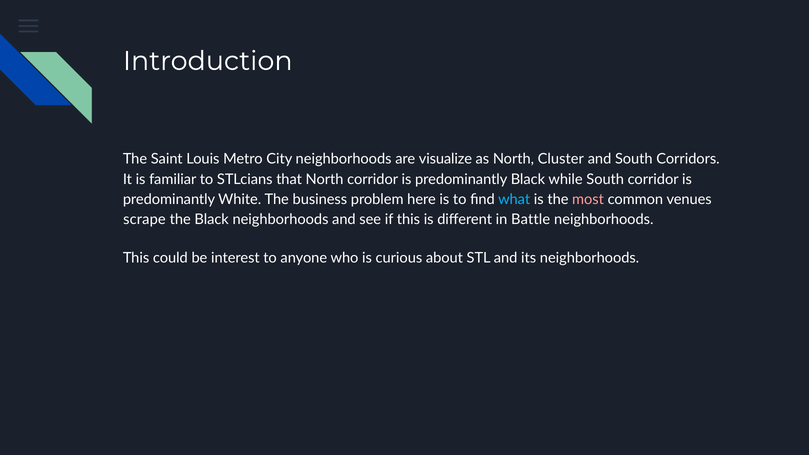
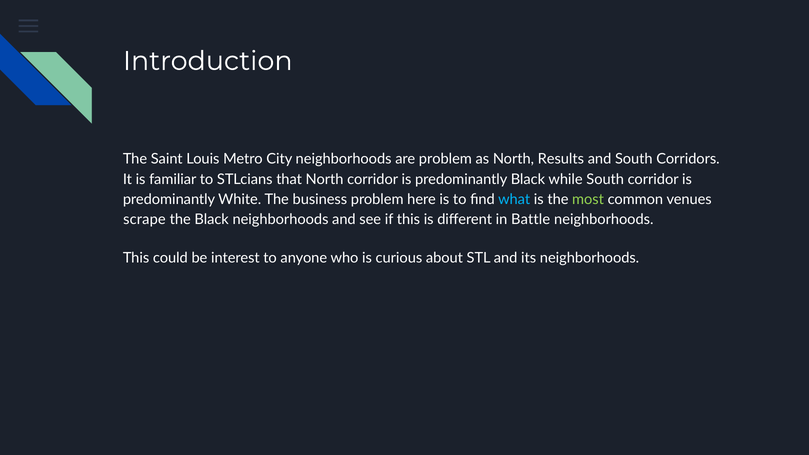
are visualize: visualize -> problem (445, 159)
Cluster: Cluster -> Results (561, 159)
most colour: pink -> light green (588, 199)
